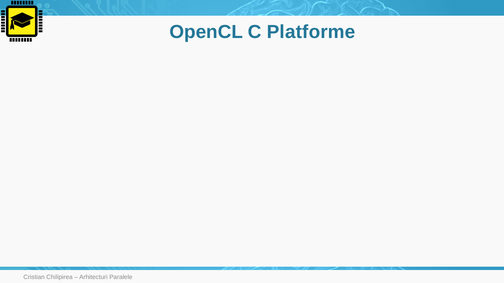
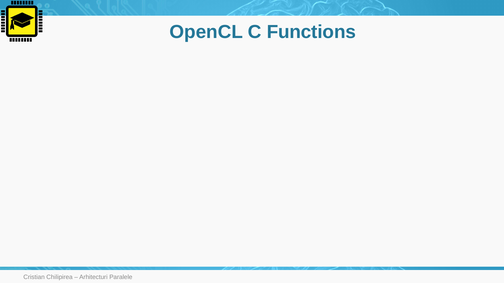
Platforme: Platforme -> Functions (311, 32)
